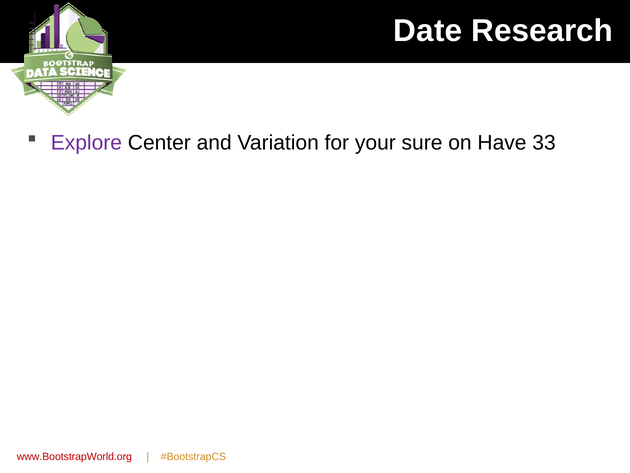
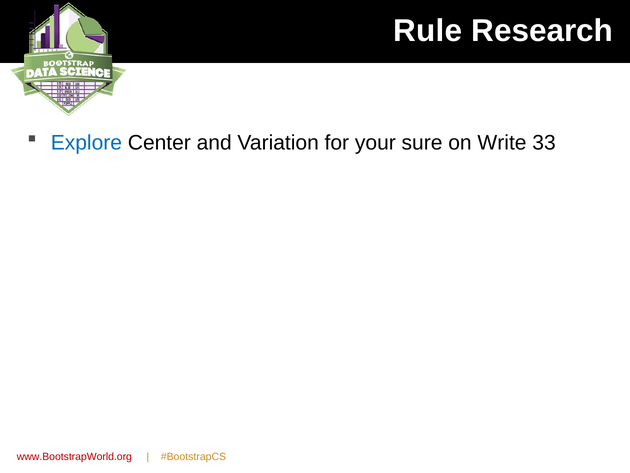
Date: Date -> Rule (428, 31)
Explore colour: purple -> blue (86, 143)
Have: Have -> Write (502, 143)
